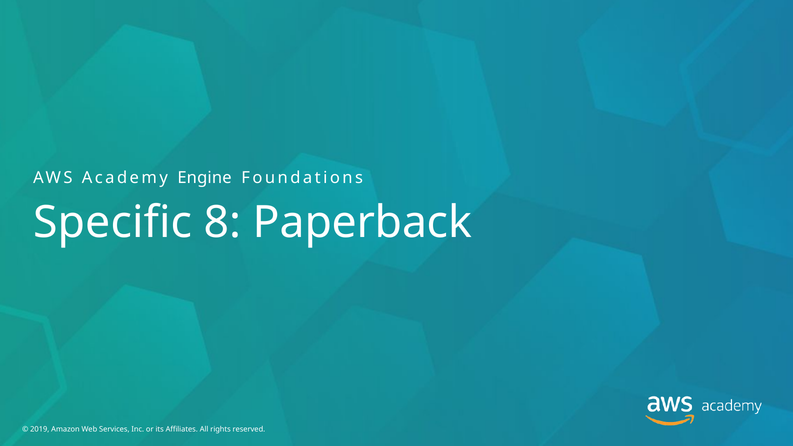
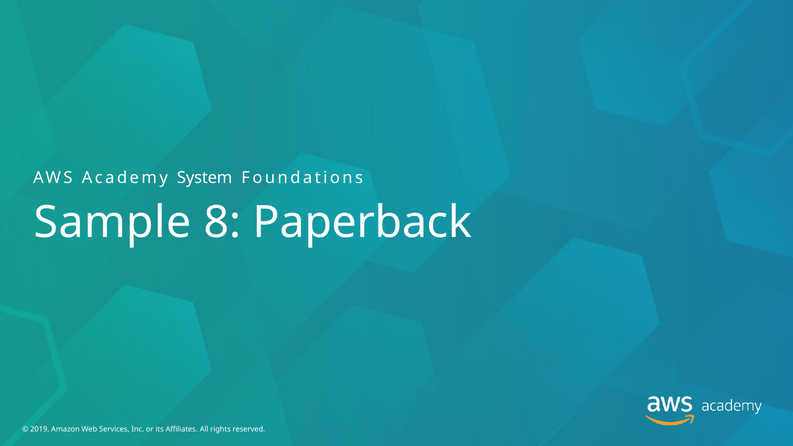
Engine: Engine -> System (205, 178)
Specific: Specific -> Sample (113, 223)
